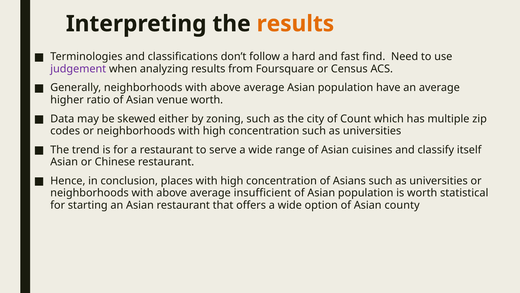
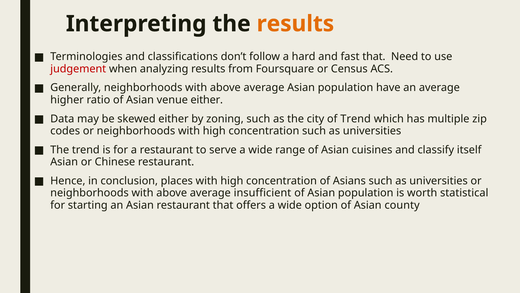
fast find: find -> that (374, 57)
judgement colour: purple -> red (78, 69)
venue worth: worth -> either (207, 100)
of Count: Count -> Trend (356, 119)
